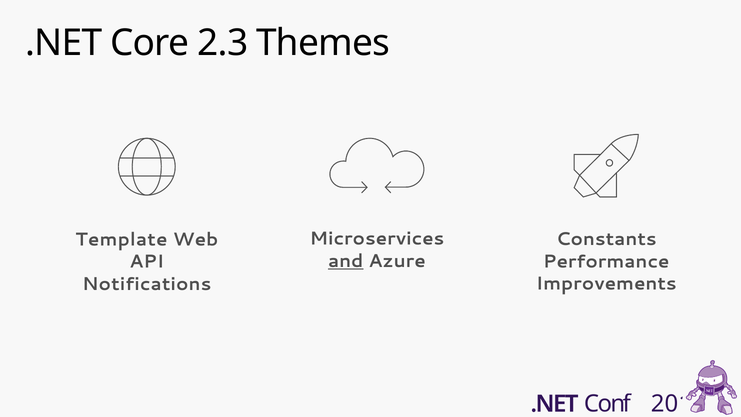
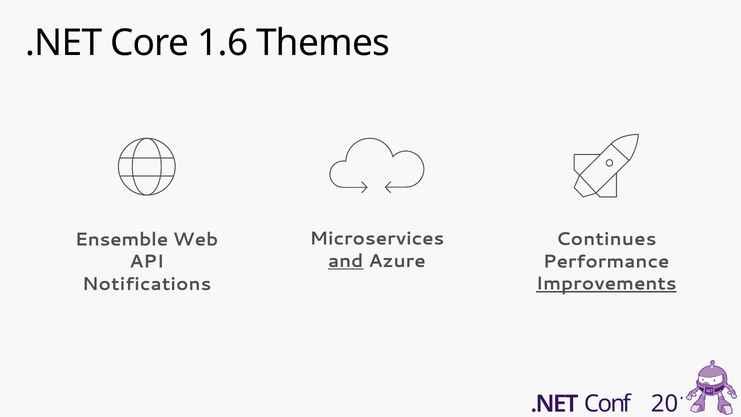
2.3: 2.3 -> 1.6 (223, 43)
Constants: Constants -> Continues (606, 239)
Template: Template -> Ensemble (122, 239)
Improvements underline: none -> present (606, 284)
